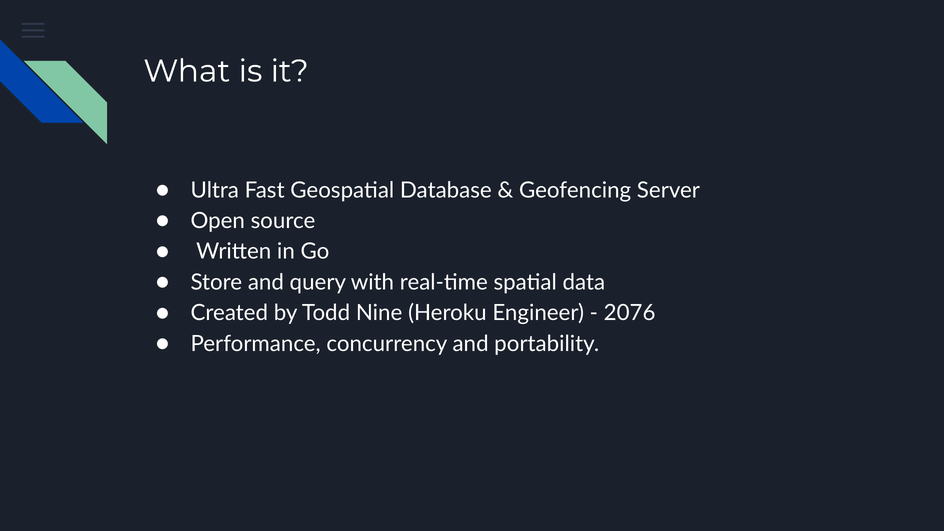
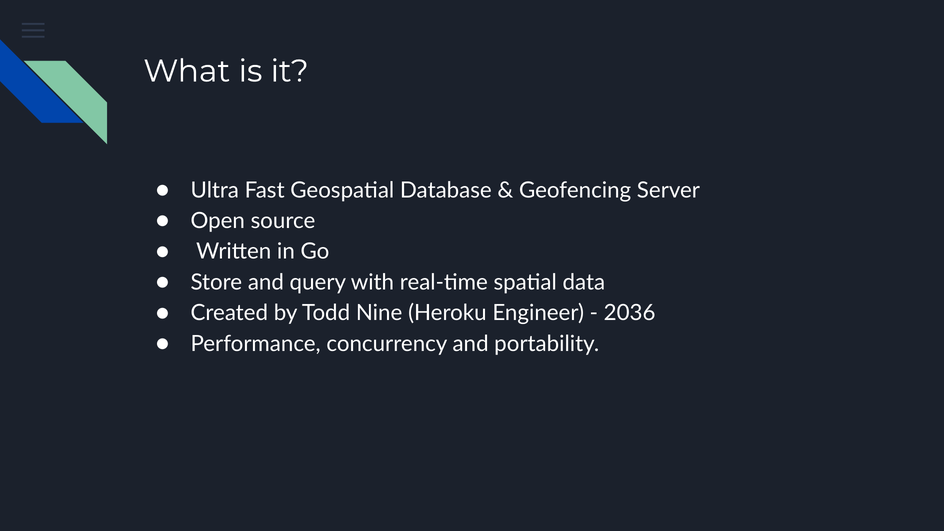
2076: 2076 -> 2036 (630, 313)
